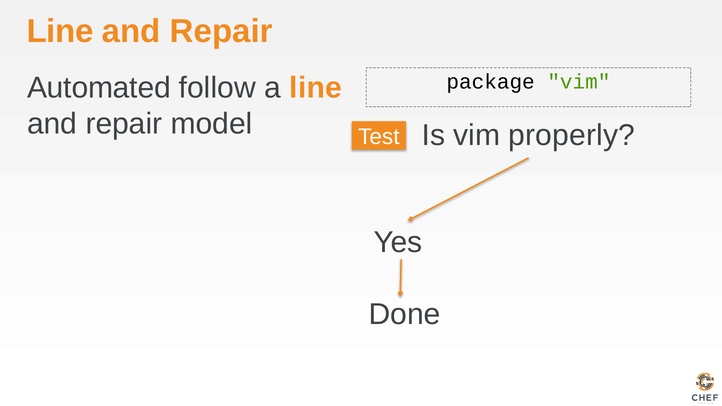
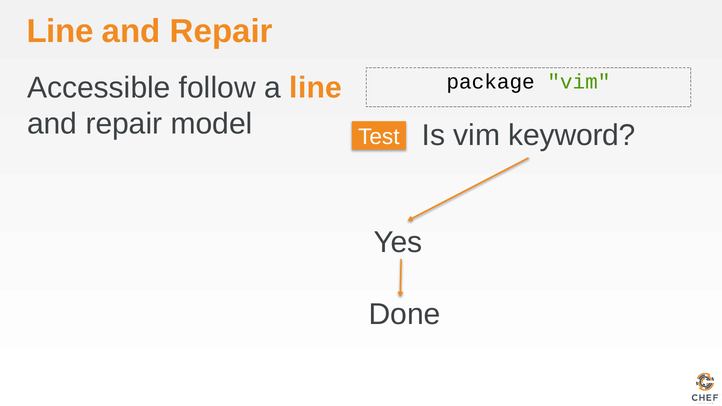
Automated: Automated -> Accessible (99, 88)
properly: properly -> keyword (572, 135)
